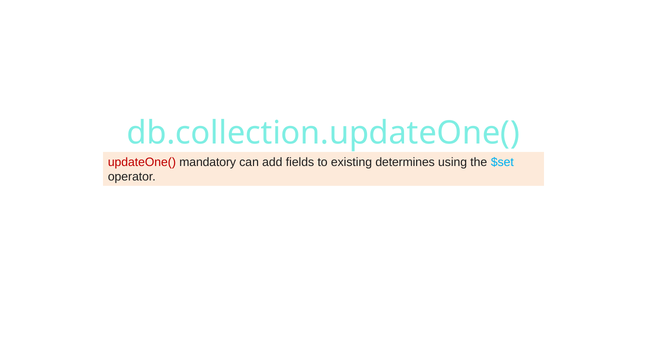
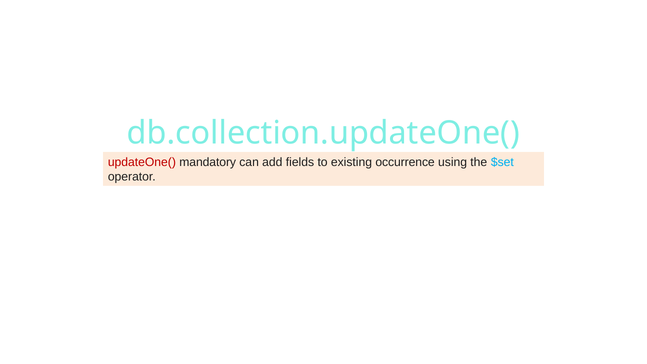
determines: determines -> occurrence (405, 162)
